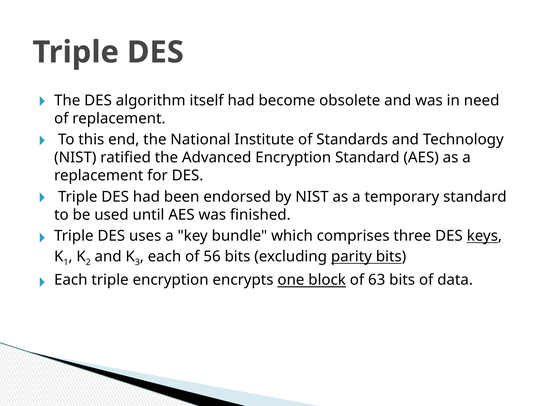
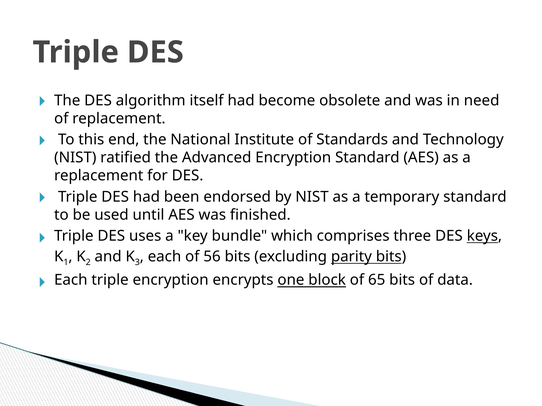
63: 63 -> 65 (377, 280)
